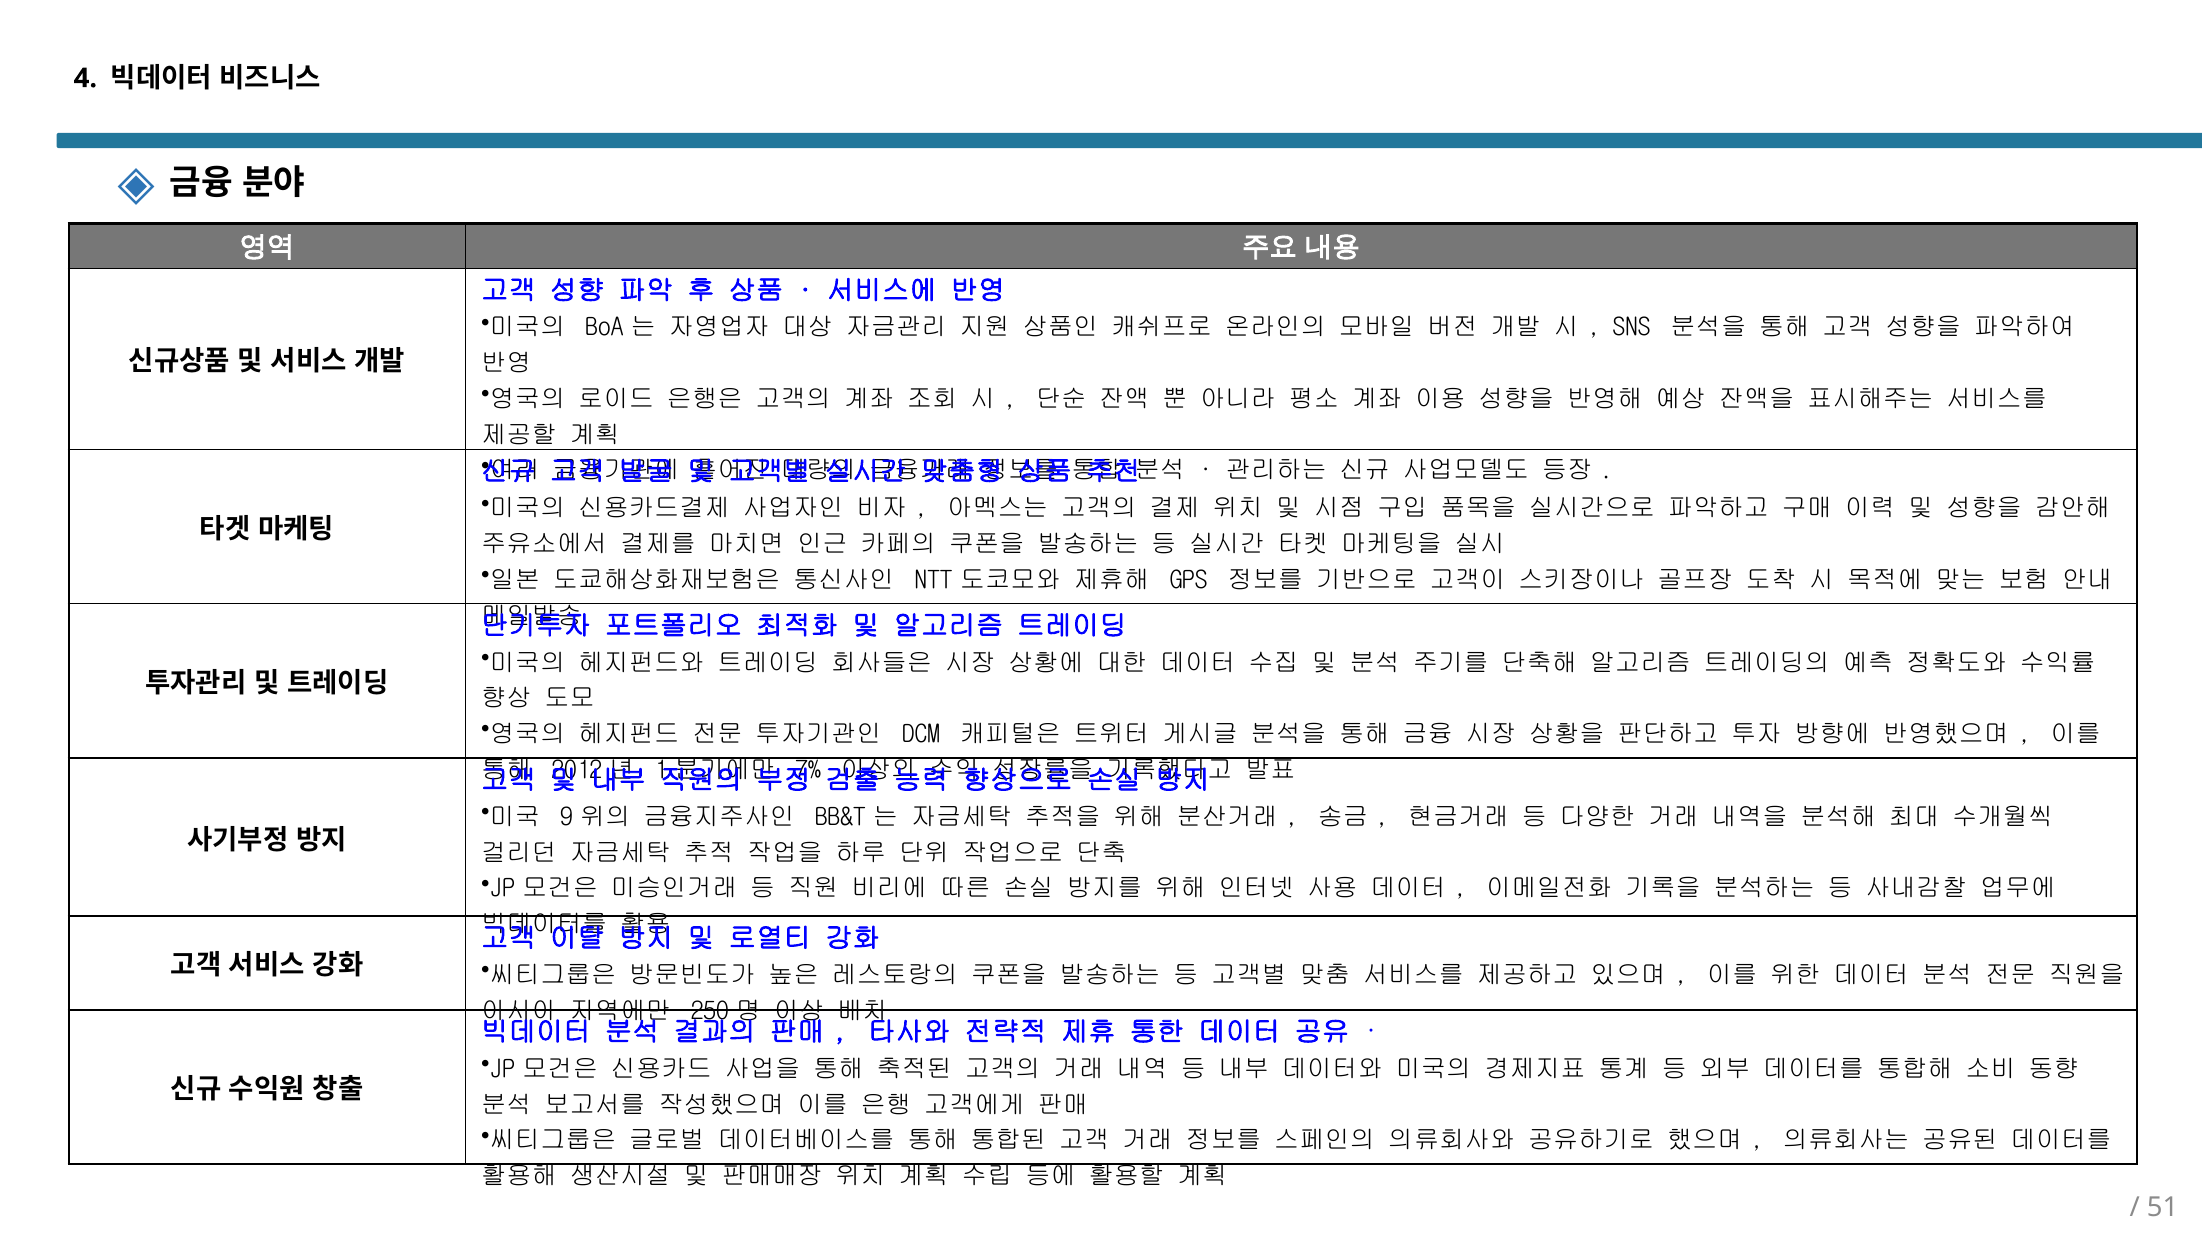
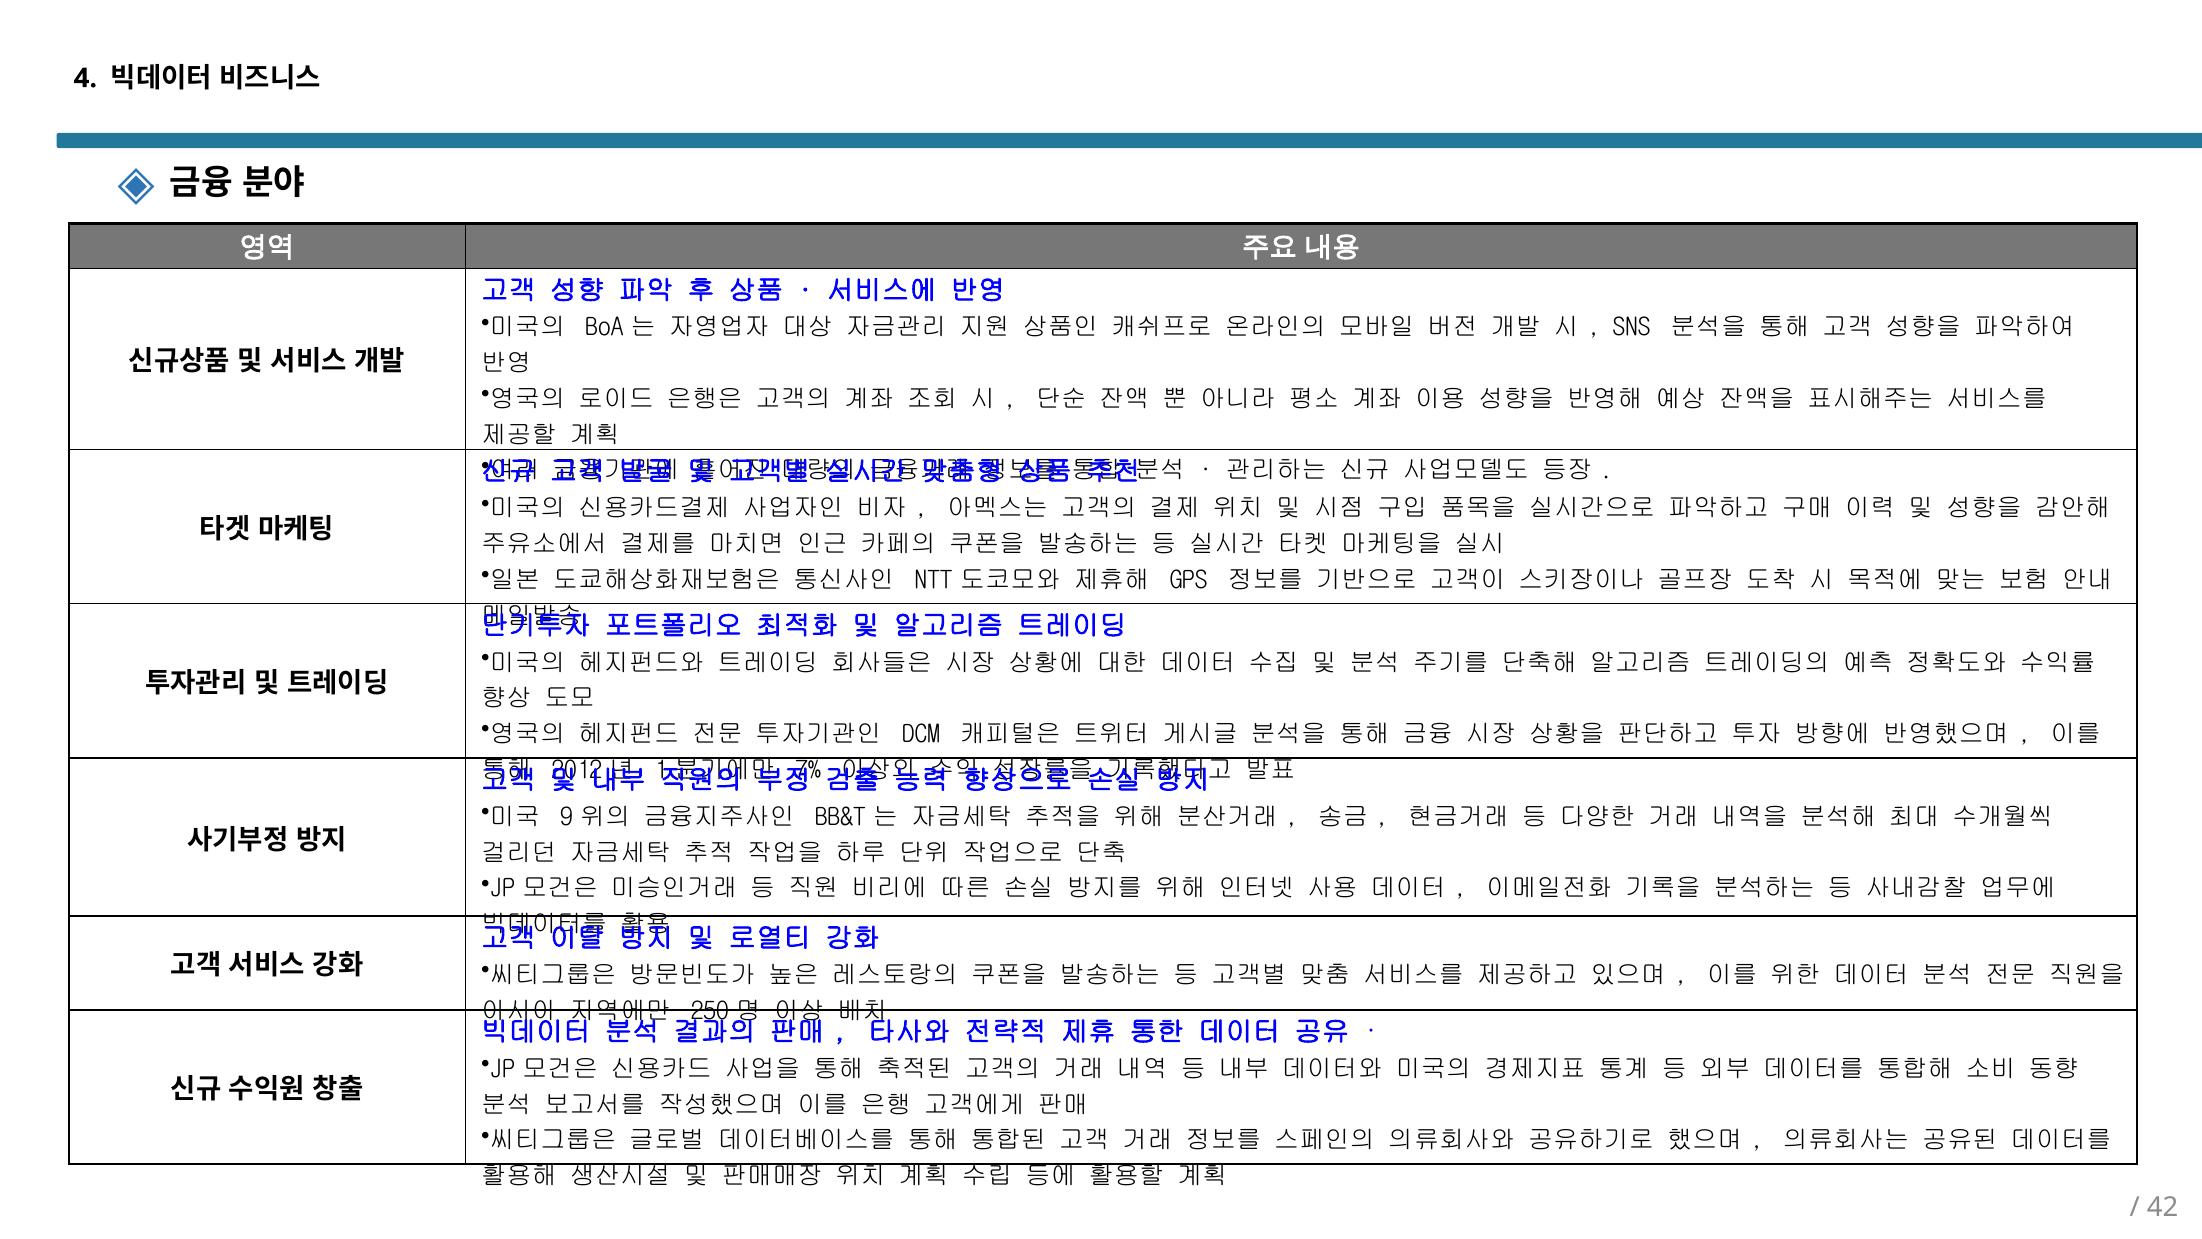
51: 51 -> 42 (2163, 1207)
